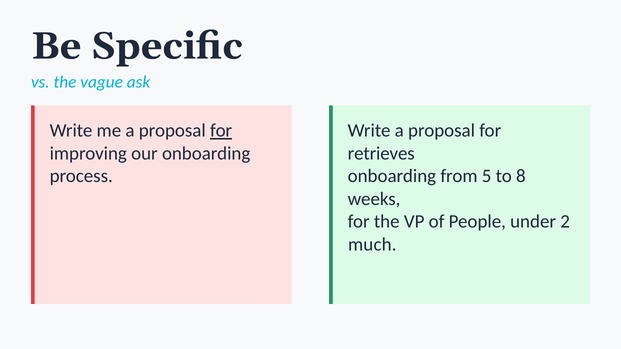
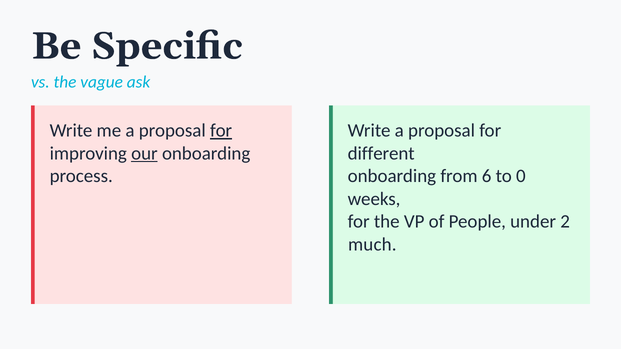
our underline: none -> present (144, 153)
retrieves: retrieves -> different (381, 153)
5: 5 -> 6 (487, 176)
8: 8 -> 0 (521, 176)
